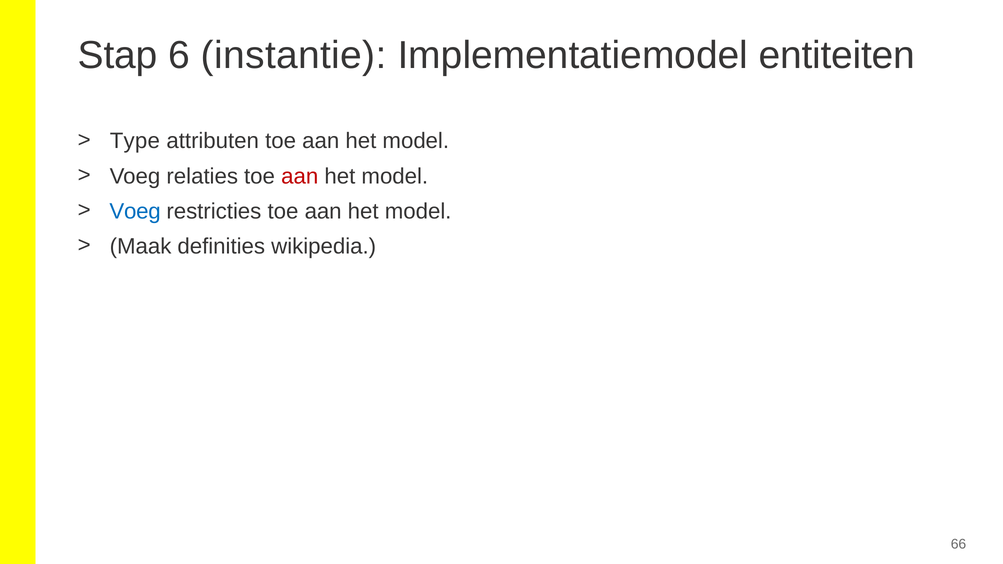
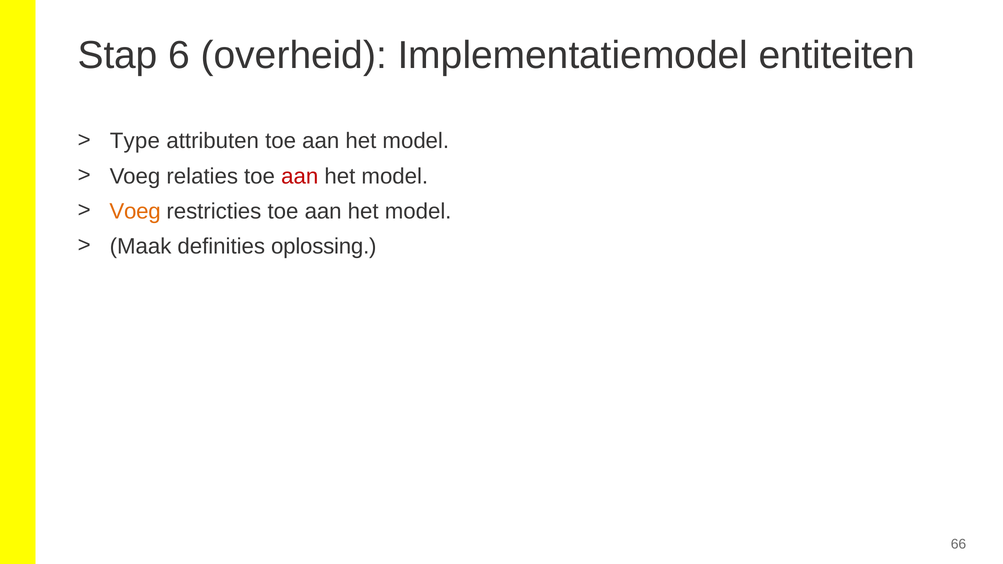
instantie: instantie -> overheid (294, 55)
Voeg colour: blue -> orange (135, 211)
wikipedia: wikipedia -> oplossing (324, 247)
